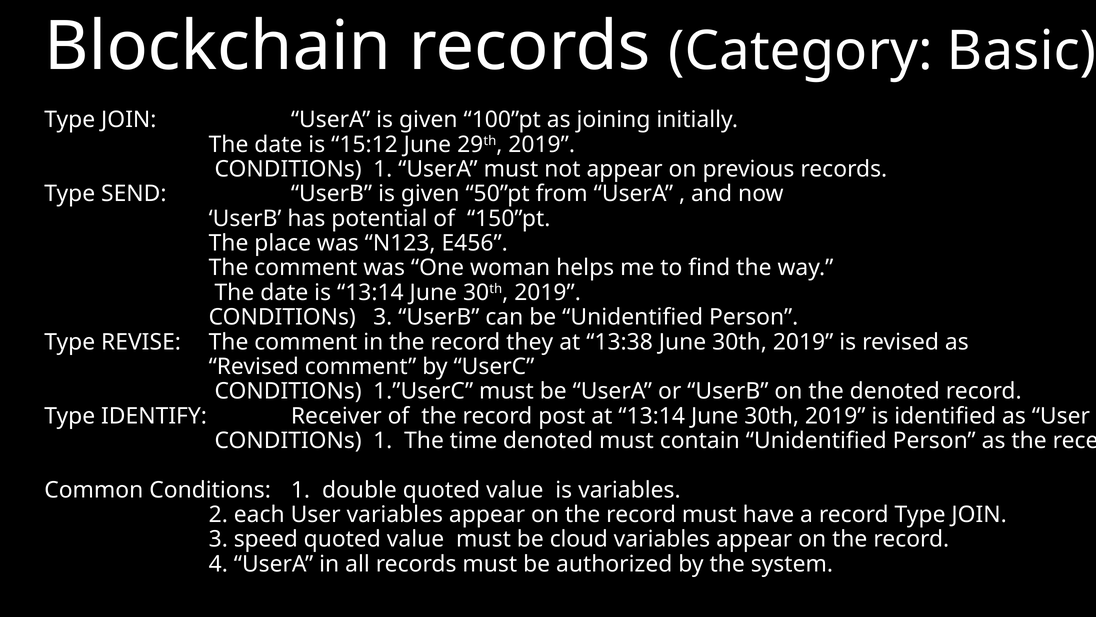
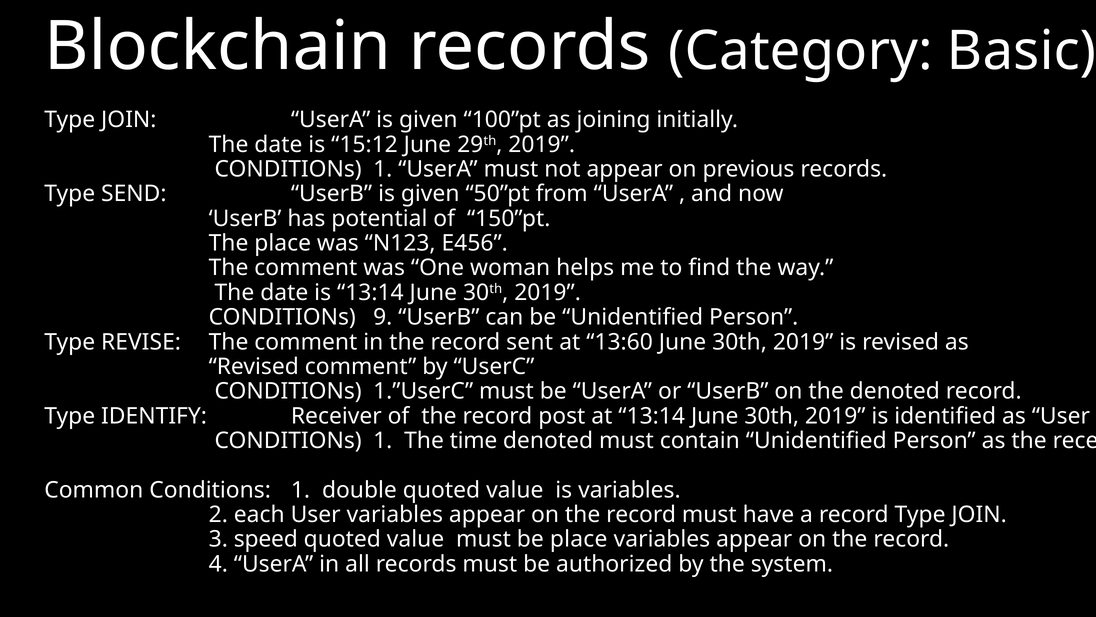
CONDITIONs 3: 3 -> 9 (383, 317)
they: they -> sent (530, 342)
13:38: 13:38 -> 13:60 (620, 342)
be cloud: cloud -> place (579, 539)
